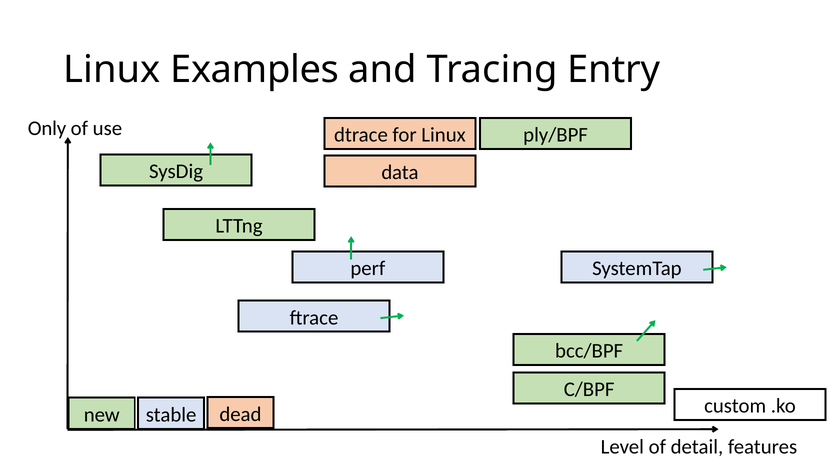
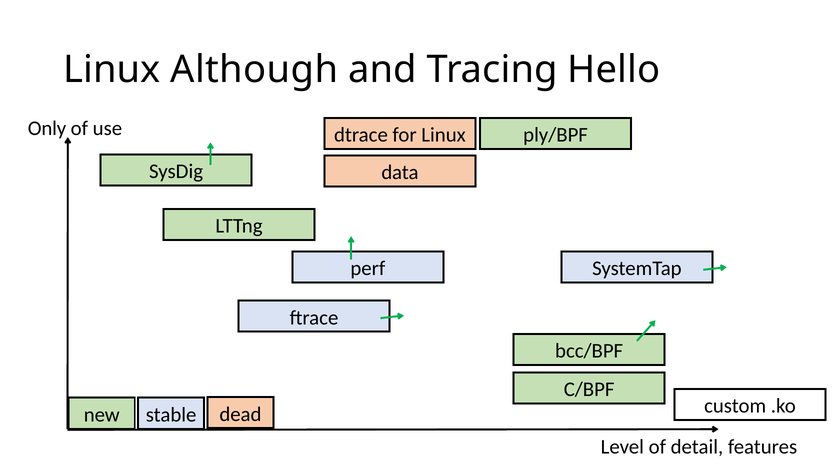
Examples: Examples -> Although (254, 70)
Entry: Entry -> Hello (614, 70)
